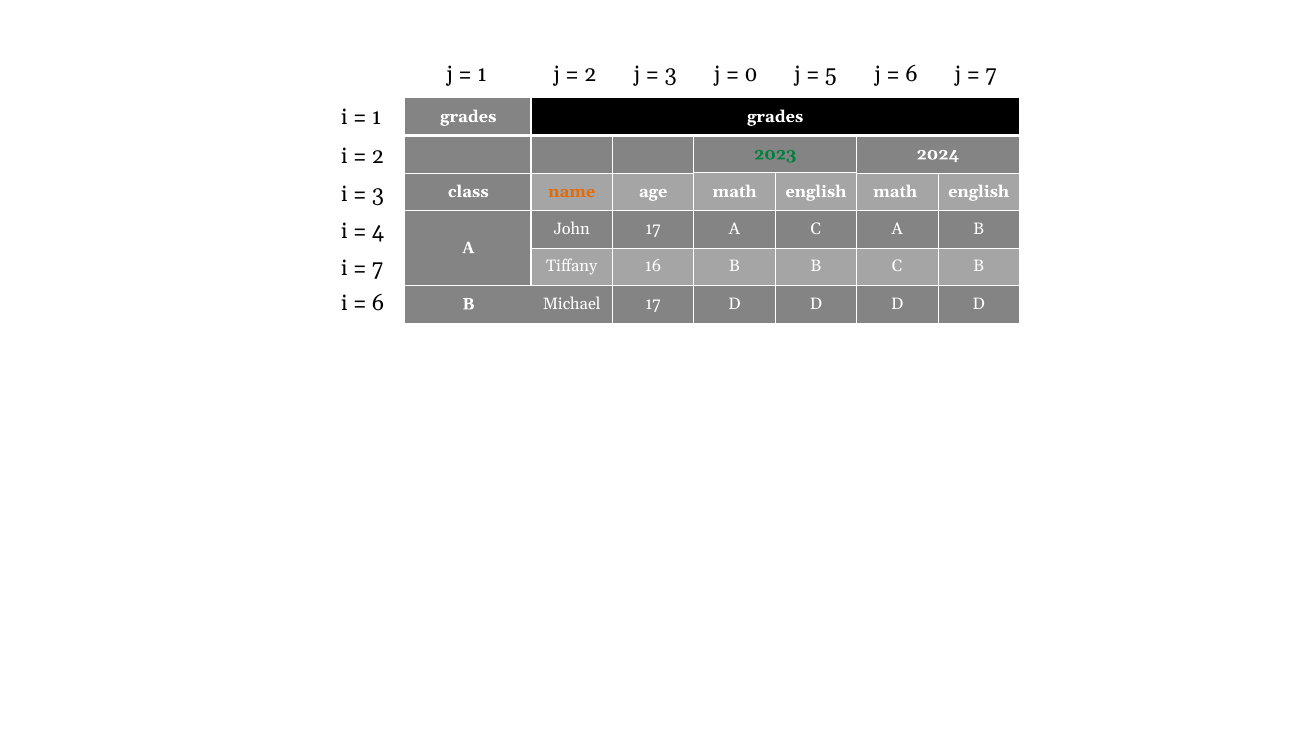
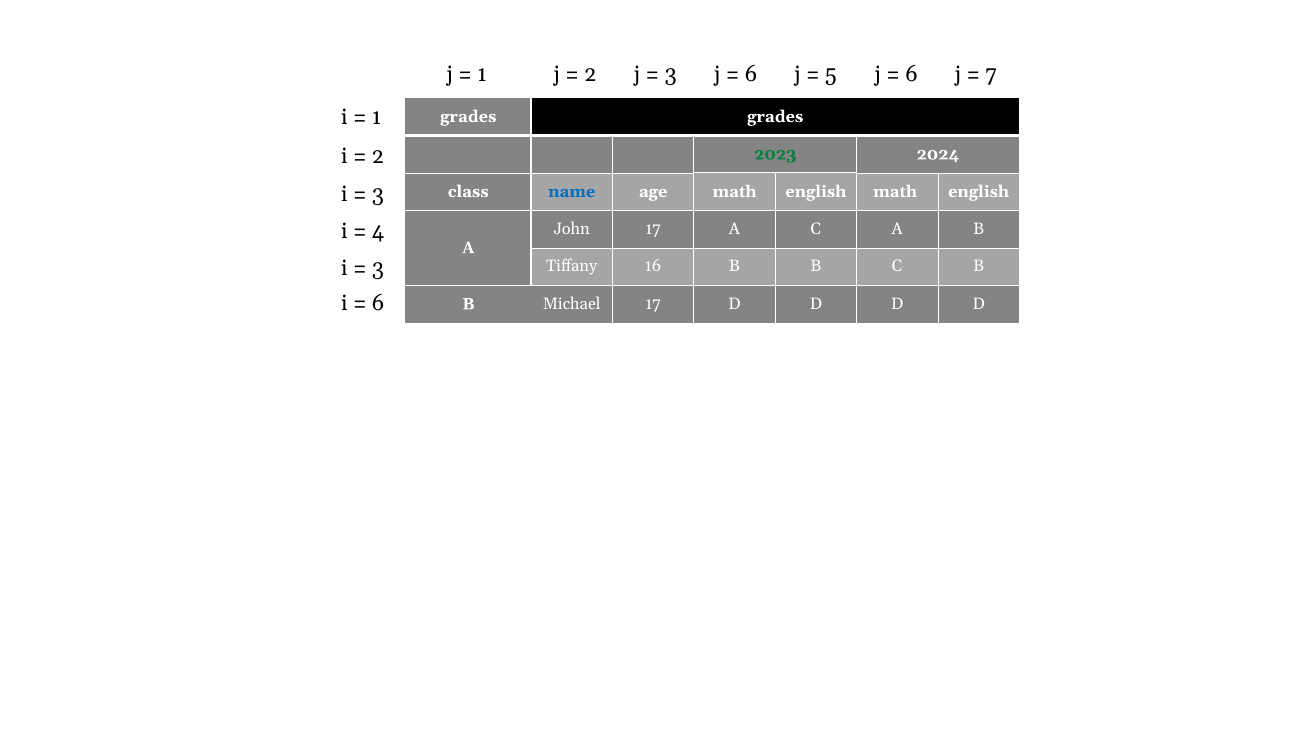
0: 0 -> 6 (751, 75)
name colour: orange -> blue (572, 192)
7: 7 -> 3 (378, 269)
